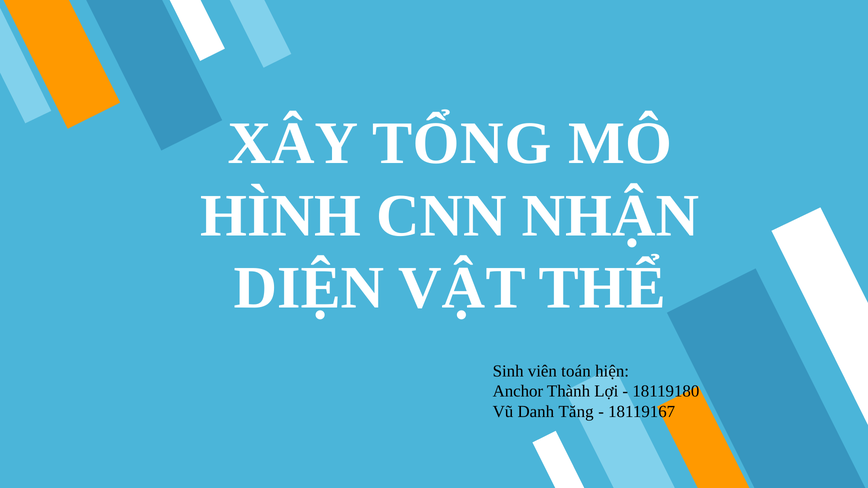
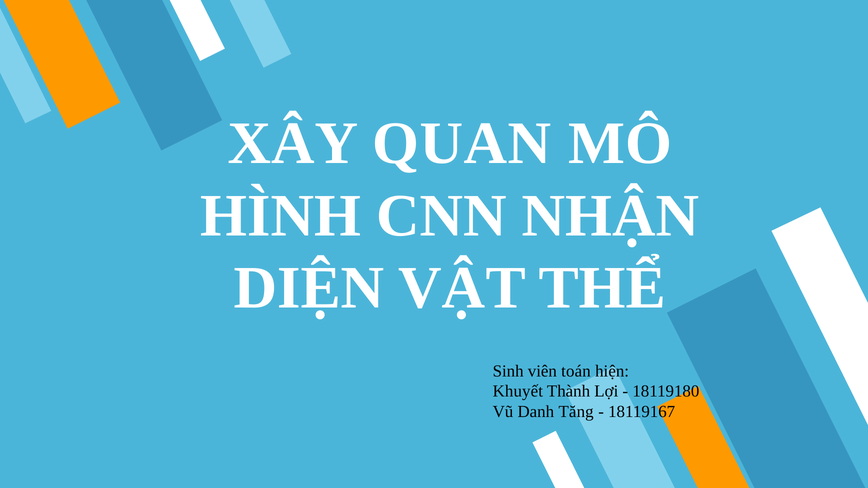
TỔNG: TỔNG -> QUAN (462, 144)
Anchor: Anchor -> Khuyết (518, 392)
